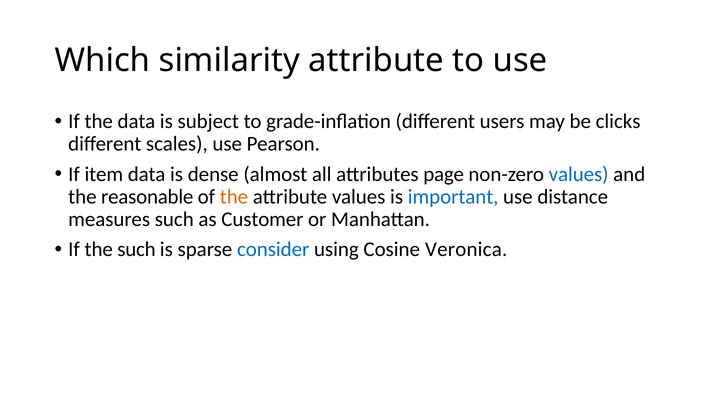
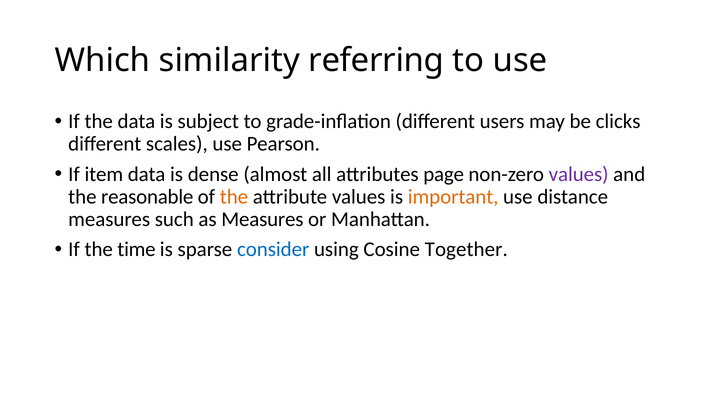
similarity attribute: attribute -> referring (376, 60)
values colour: blue -> purple (579, 174)
important colour: blue -> orange (453, 197)
as Customer: Customer -> Measures (262, 219)
the such: such -> time (137, 249)
Veronica: Veronica -> Together (466, 249)
